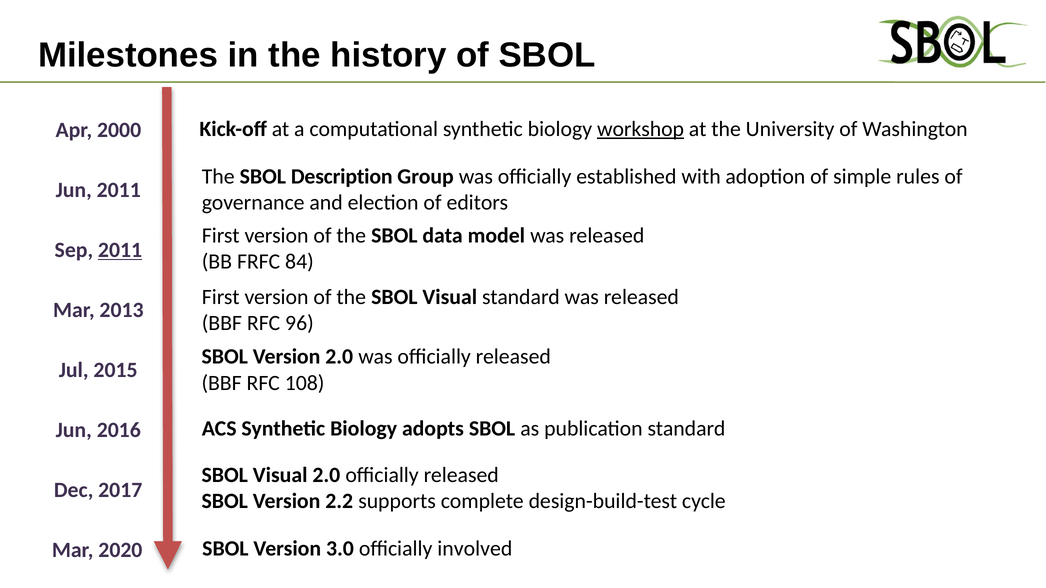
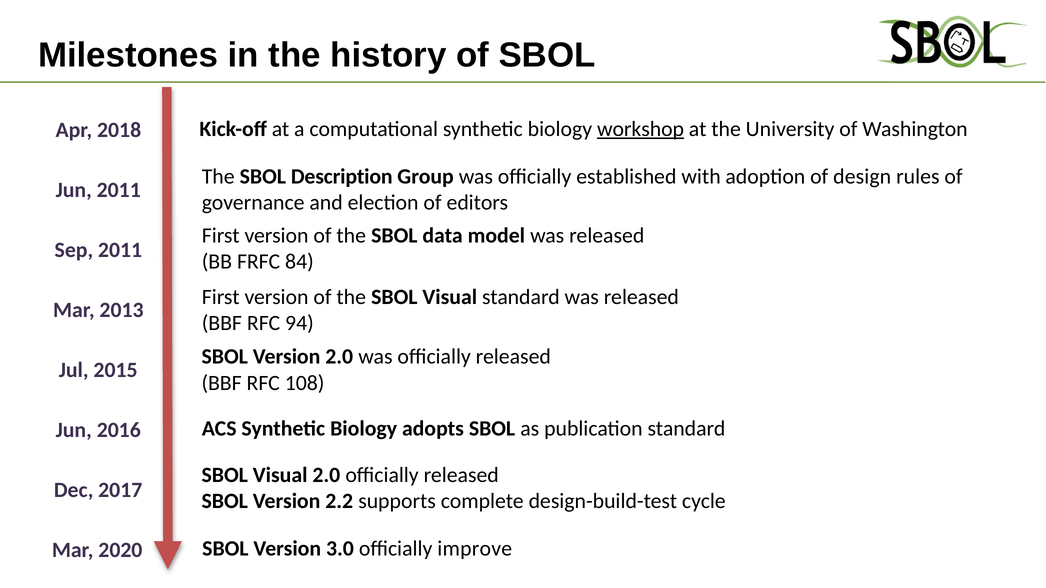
2000: 2000 -> 2018 (119, 130)
simple: simple -> design (862, 177)
2011 underline: present -> none (120, 250)
96: 96 -> 94 (299, 323)
involved: involved -> improve (475, 549)
